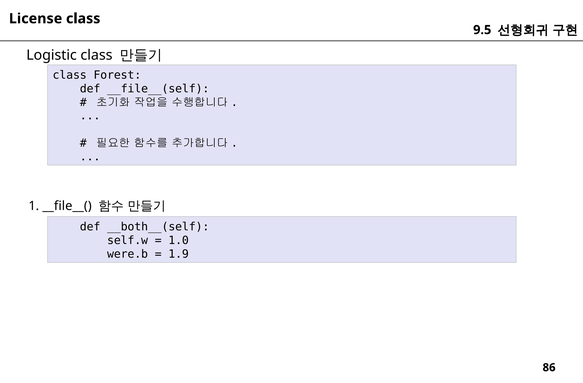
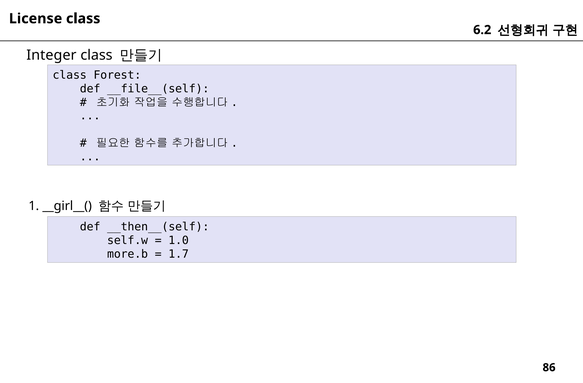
9.5: 9.5 -> 6.2 (482, 30)
Logistic: Logistic -> Integer (51, 55)
__file__(: __file__( -> __girl__( (67, 206)
__both__(self: __both__(self -> __then__(self (158, 227)
were.b: were.b -> more.b (128, 254)
1.9: 1.9 -> 1.7 (179, 254)
